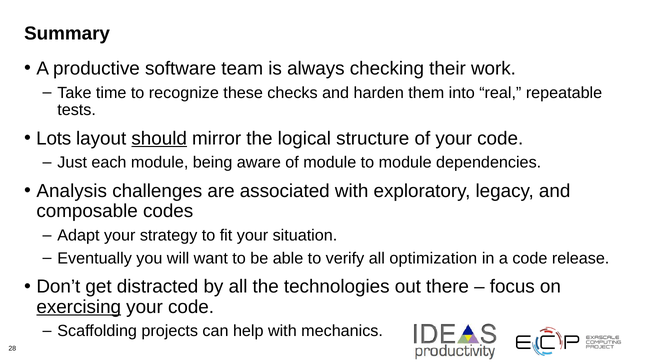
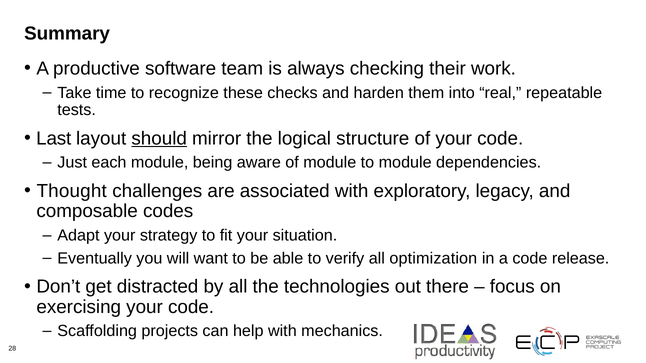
Lots: Lots -> Last (54, 139)
Analysis: Analysis -> Thought (72, 191)
exercising underline: present -> none (79, 307)
